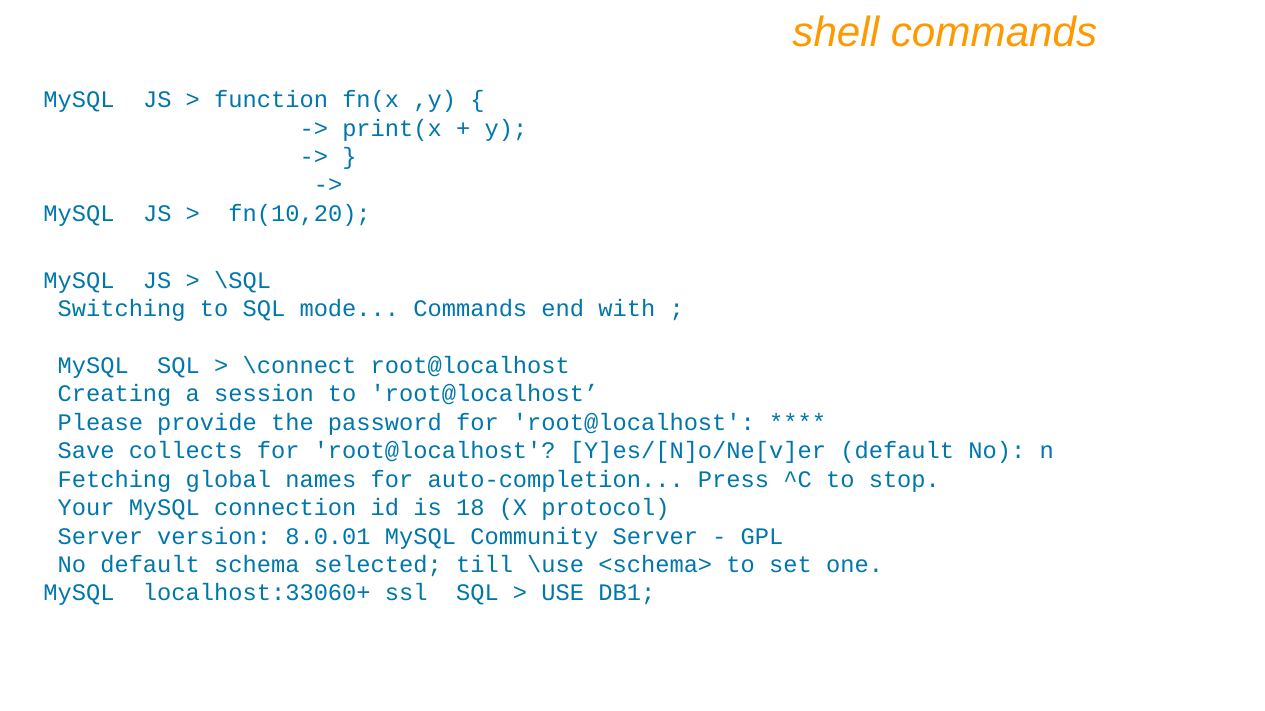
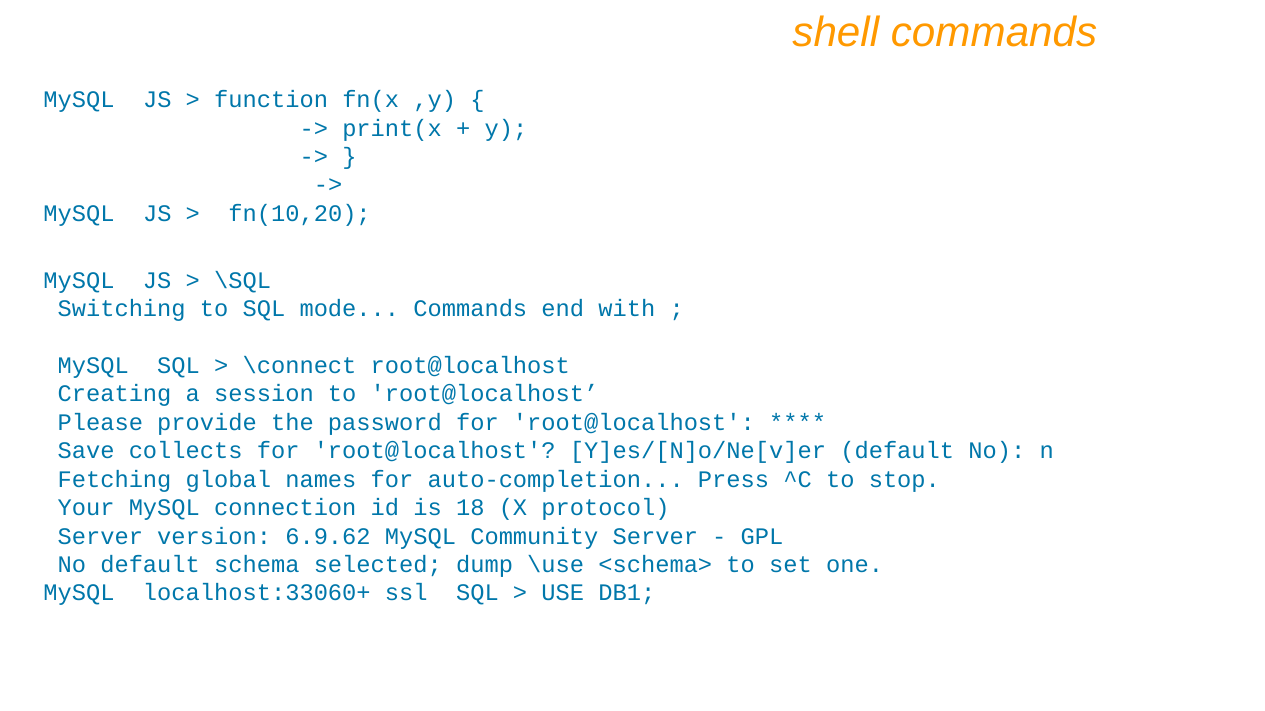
8.0.01: 8.0.01 -> 6.9.62 (328, 537)
till: till -> dump (485, 565)
